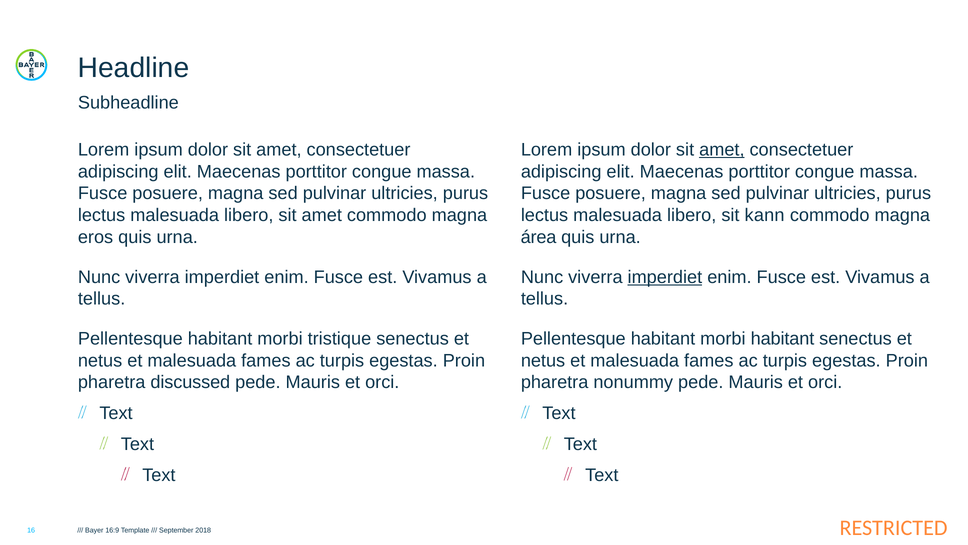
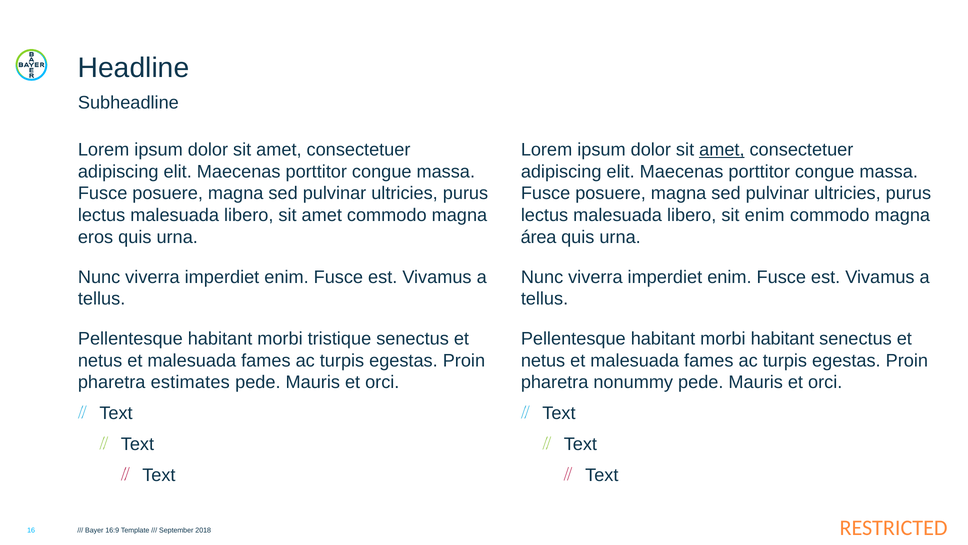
sit kann: kann -> enim (765, 215)
imperdiet underline: present -> none (665, 277)
discussed: discussed -> estimates (190, 382)
